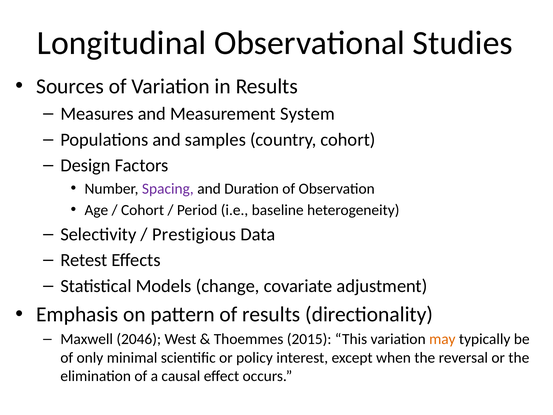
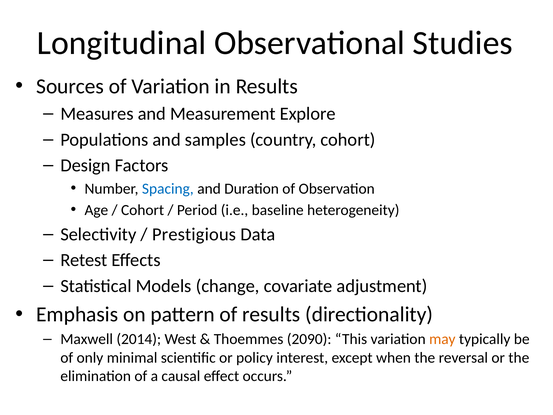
System: System -> Explore (308, 114)
Spacing colour: purple -> blue (168, 188)
2046: 2046 -> 2014 (139, 339)
2015: 2015 -> 2090 (309, 339)
